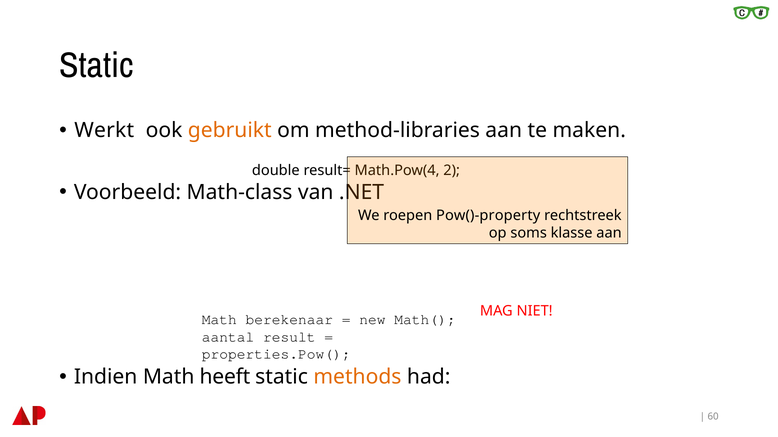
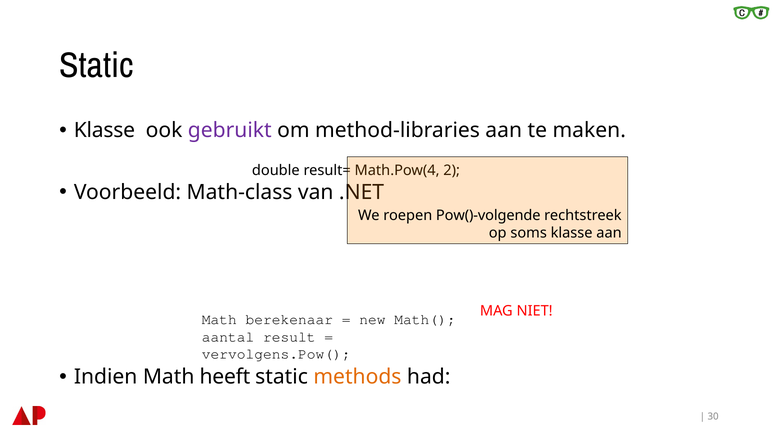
Werkt: Werkt -> Klasse (104, 131)
gebruikt colour: orange -> purple (230, 131)
Pow()-property: Pow()-property -> Pow()-volgende (488, 216)
properties.Pow(: properties.Pow( -> vervolgens.Pow( (276, 355)
60: 60 -> 30 (713, 417)
